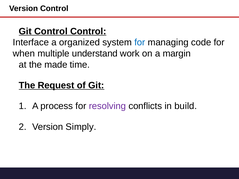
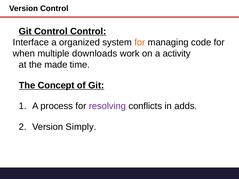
for colour: blue -> orange (140, 42)
understand: understand -> downloads (95, 54)
margin: margin -> activity (177, 54)
Request: Request -> Concept (56, 86)
build: build -> adds (186, 106)
